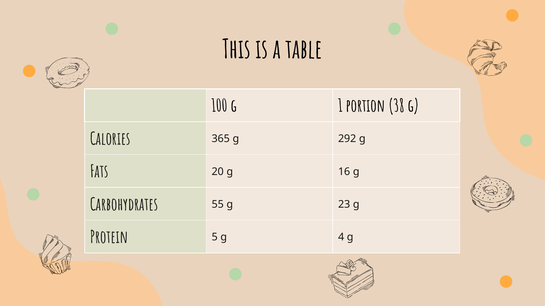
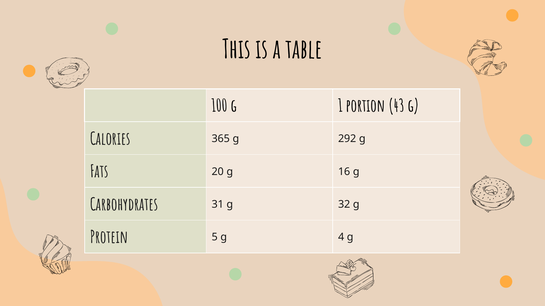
38: 38 -> 43 (396, 106)
55: 55 -> 31 (218, 205)
23: 23 -> 32 (344, 205)
